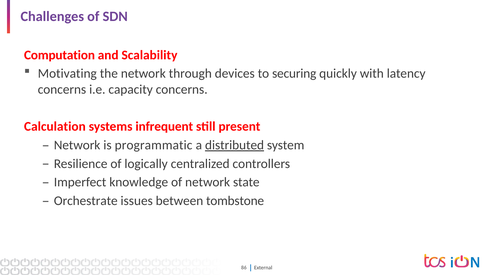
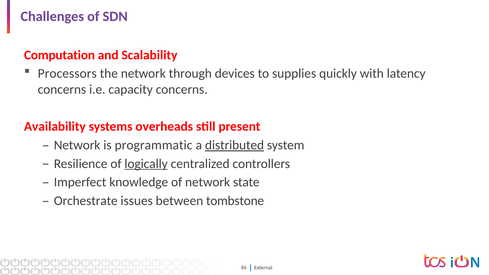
Motivating: Motivating -> Processors (67, 74)
securing: securing -> supplies (294, 74)
Calculation: Calculation -> Availability (55, 127)
infrequent: infrequent -> overheads (164, 127)
logically underline: none -> present (146, 164)
